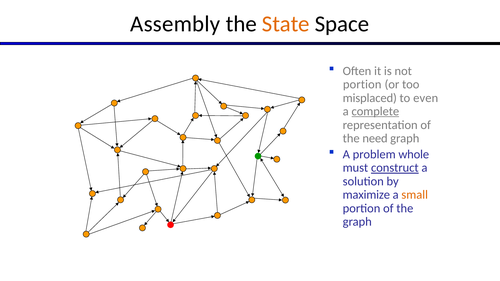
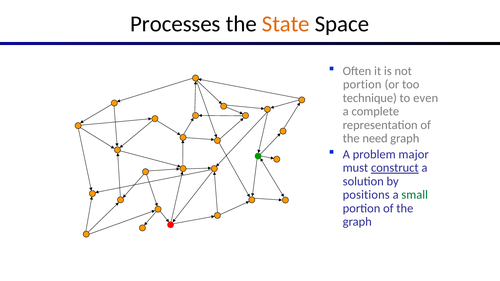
Assembly: Assembly -> Processes (175, 24)
misplaced: misplaced -> technique (370, 98)
complete underline: present -> none (375, 112)
whole: whole -> major (414, 154)
maximize: maximize -> positions (366, 195)
small colour: orange -> green (415, 195)
